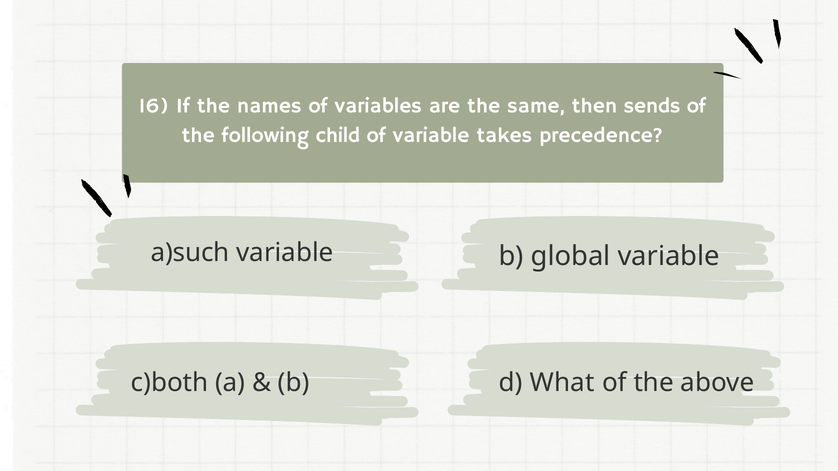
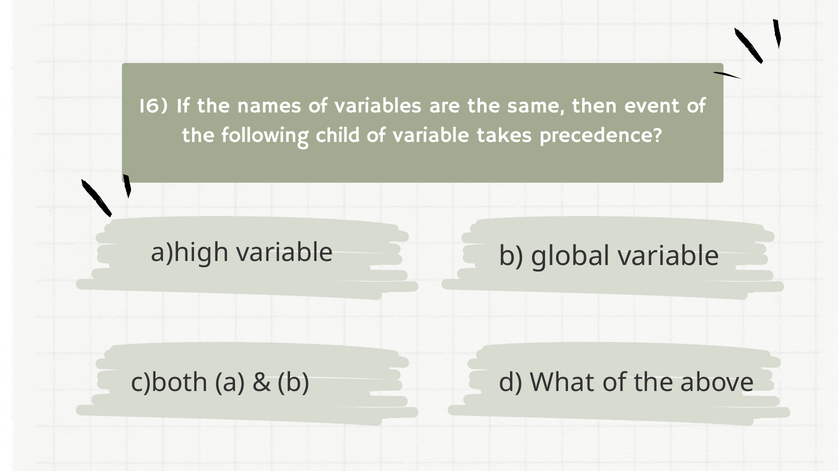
sends: sends -> event (652, 106)
a)such: a)such -> a)high (190, 253)
